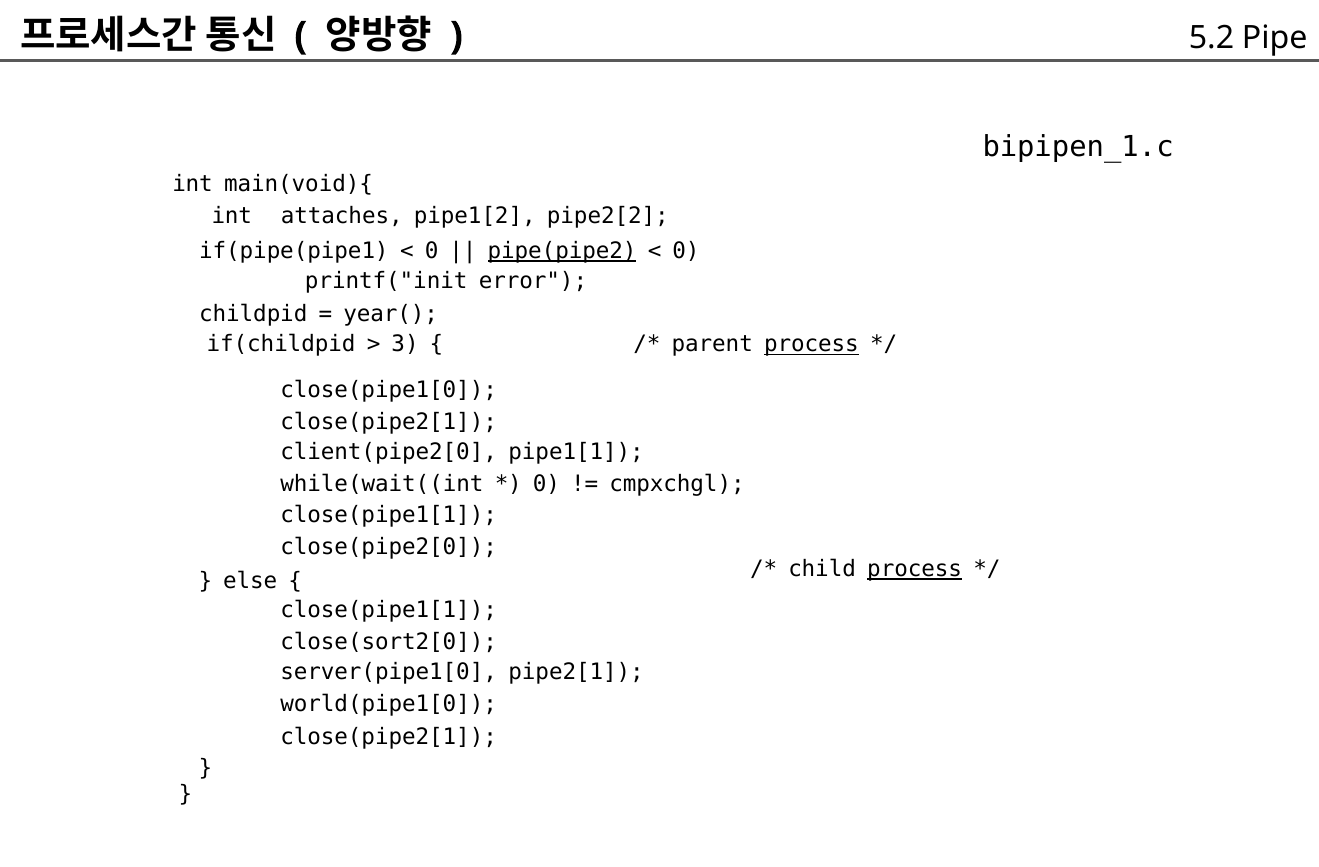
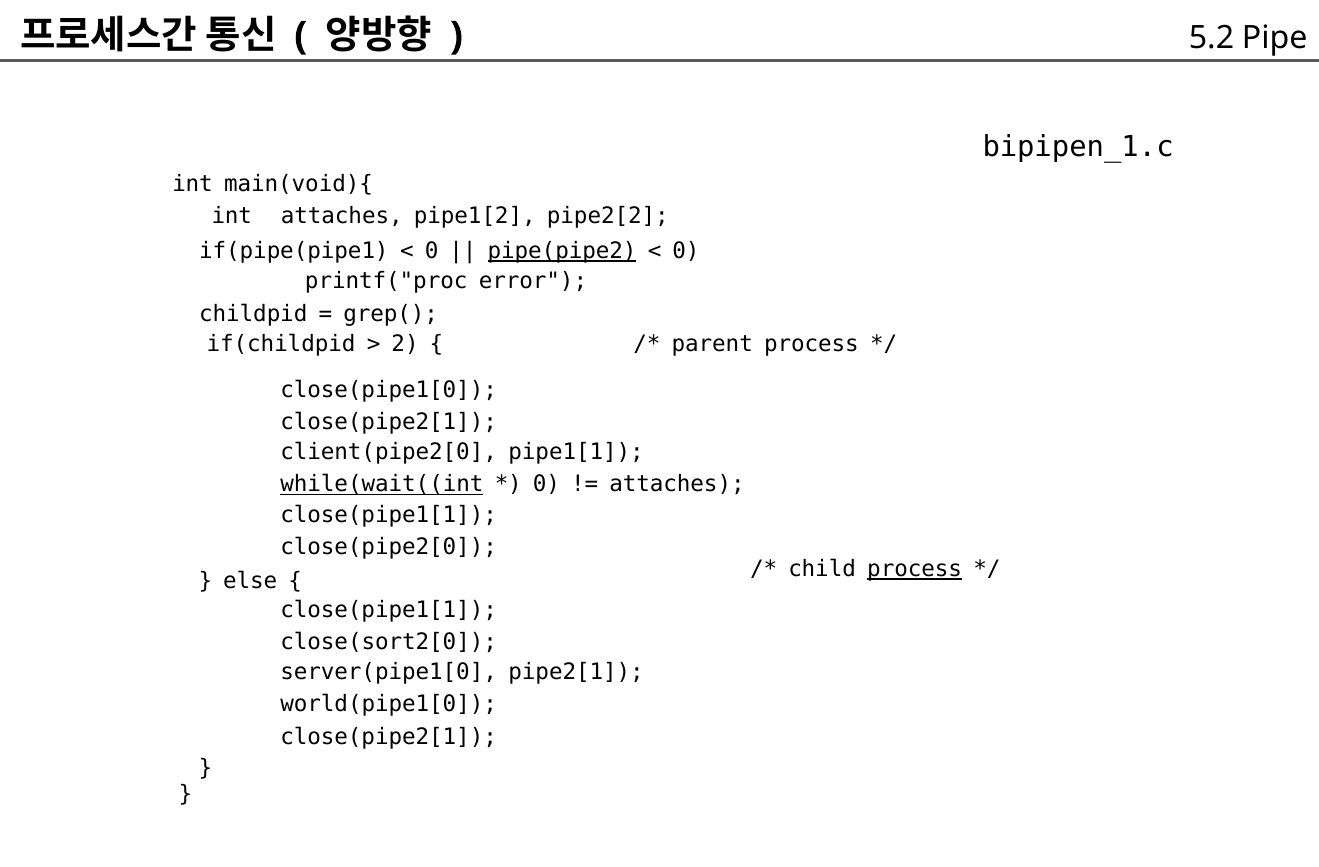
printf("init: printf("init -> printf("proc (386, 280)
year(: year( -> grep( (391, 314)
3: 3 -> 2 (405, 344)
process underline: present -> none (811, 344)
while(wait((int underline: none -> present (382, 484)
cmpxchgl: cmpxchgl -> attaches (677, 484)
